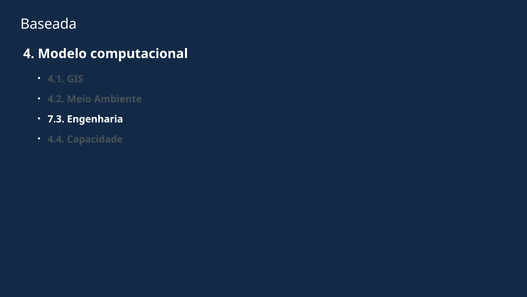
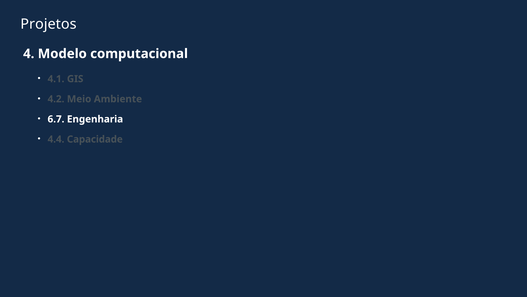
Baseada: Baseada -> Projetos (48, 24)
7.3: 7.3 -> 6.7 (56, 119)
